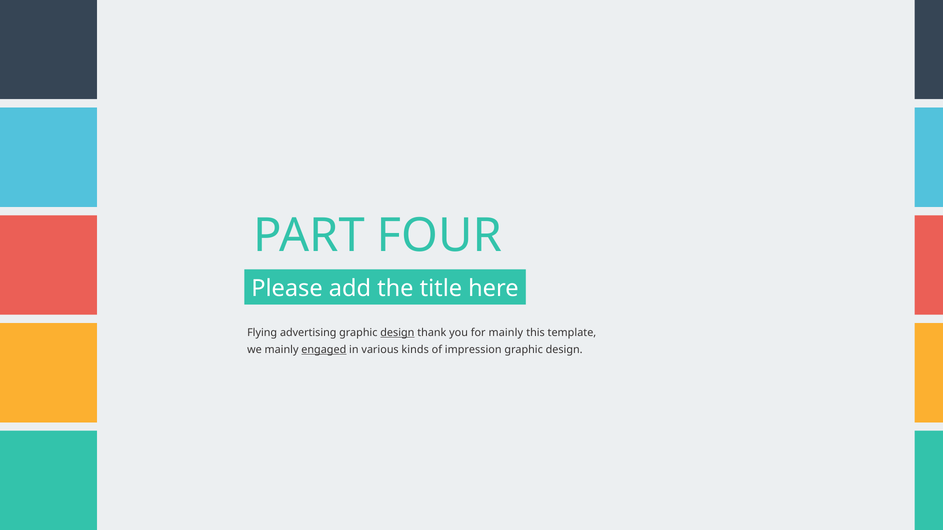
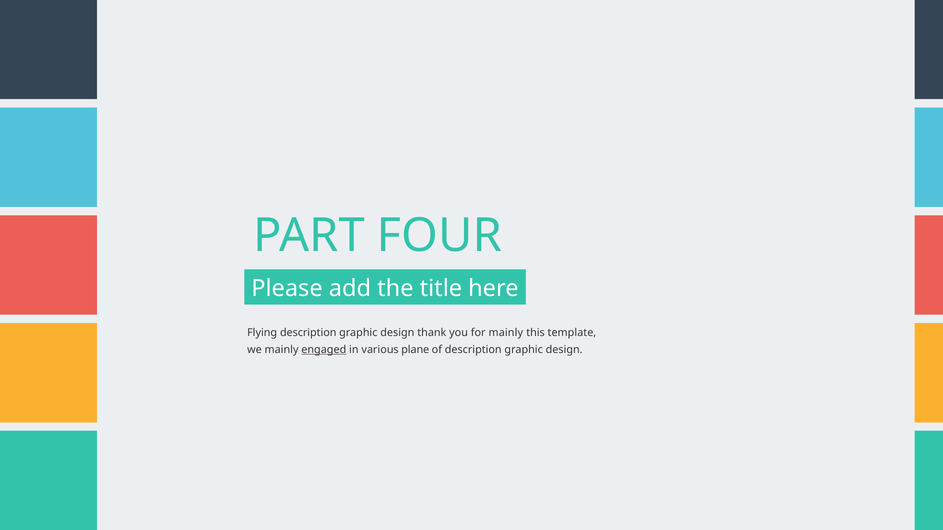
Flying advertising: advertising -> description (308, 333)
design underline: present -> none (397, 333)
kinds: kinds -> plane (415, 350)
of impression: impression -> description (473, 350)
